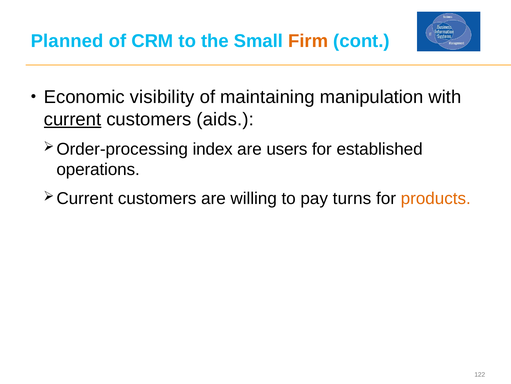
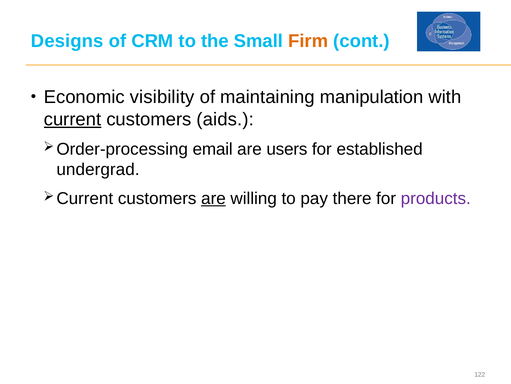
Planned: Planned -> Designs (67, 41)
index: index -> email (213, 149)
operations: operations -> undergrad (98, 169)
are underline: none -> present (213, 198)
turns: turns -> there (352, 198)
products colour: orange -> purple (436, 198)
